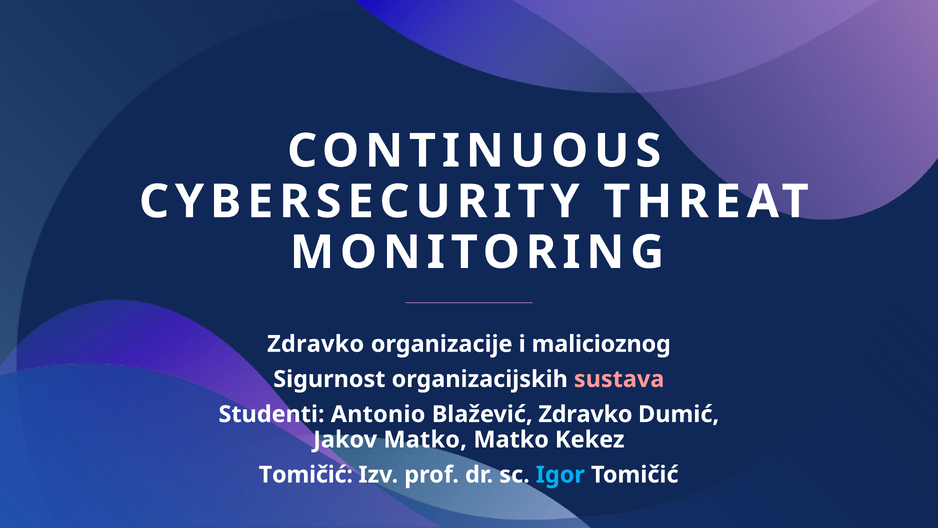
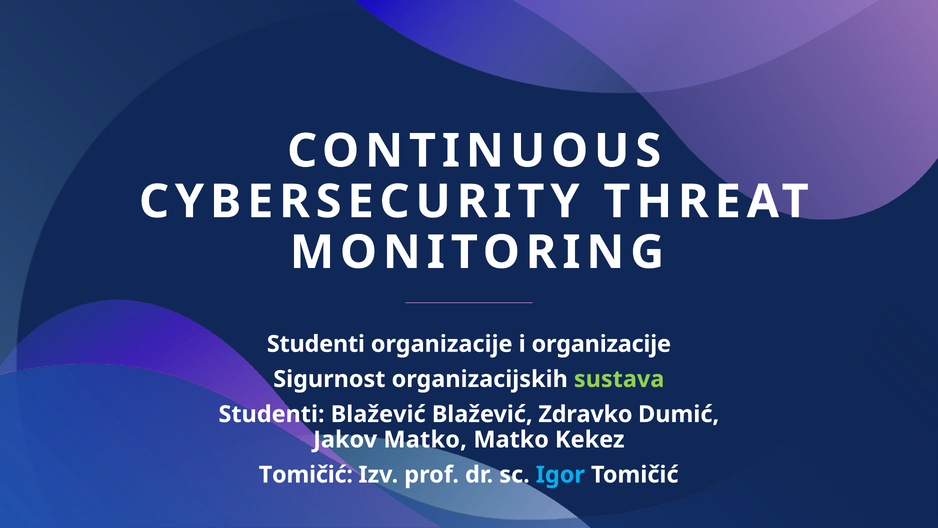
Zdravko: Zdravko -> Studenti (316, 344)
i malicioznog: malicioznog -> organizacije (601, 344)
sustava colour: pink -> light green (619, 379)
Studenti Antonio: Antonio -> Blažević (378, 414)
